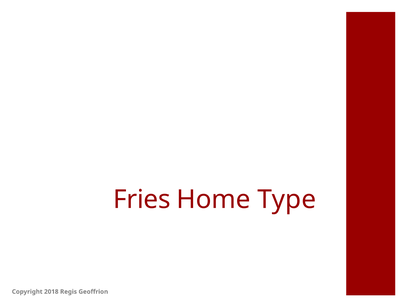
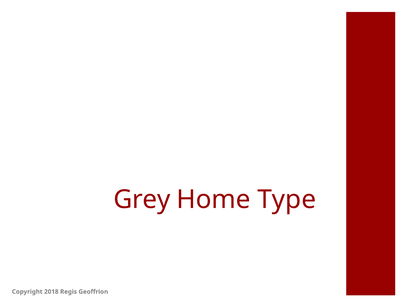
Fries: Fries -> Grey (142, 200)
